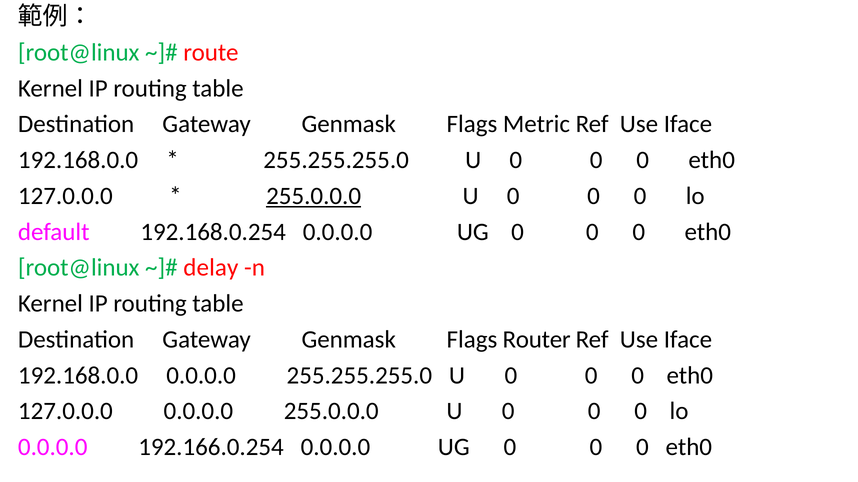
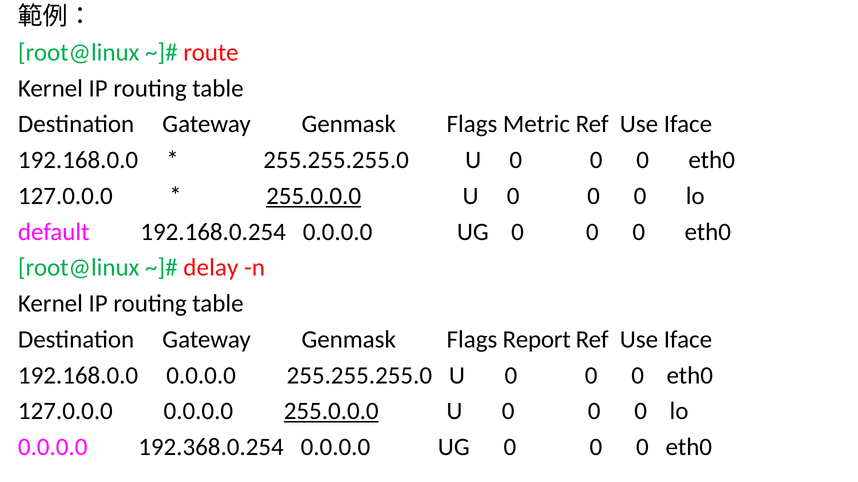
Router: Router -> Report (537, 340)
255.0.0.0 underline: none -> present (331, 412)
192.166.0.254: 192.166.0.254 -> 192.368.0.254 (211, 448)
